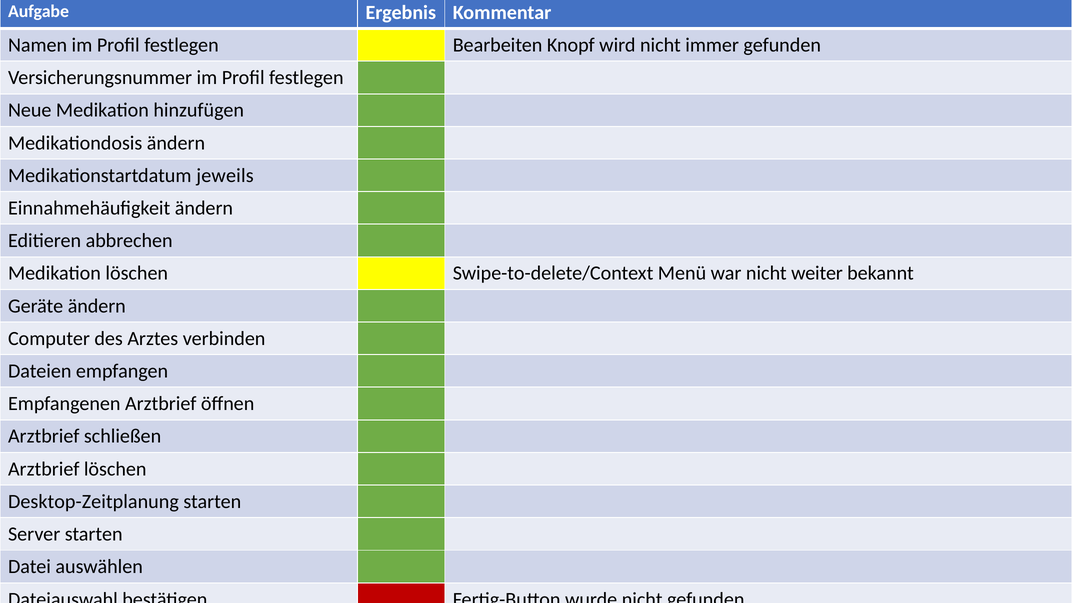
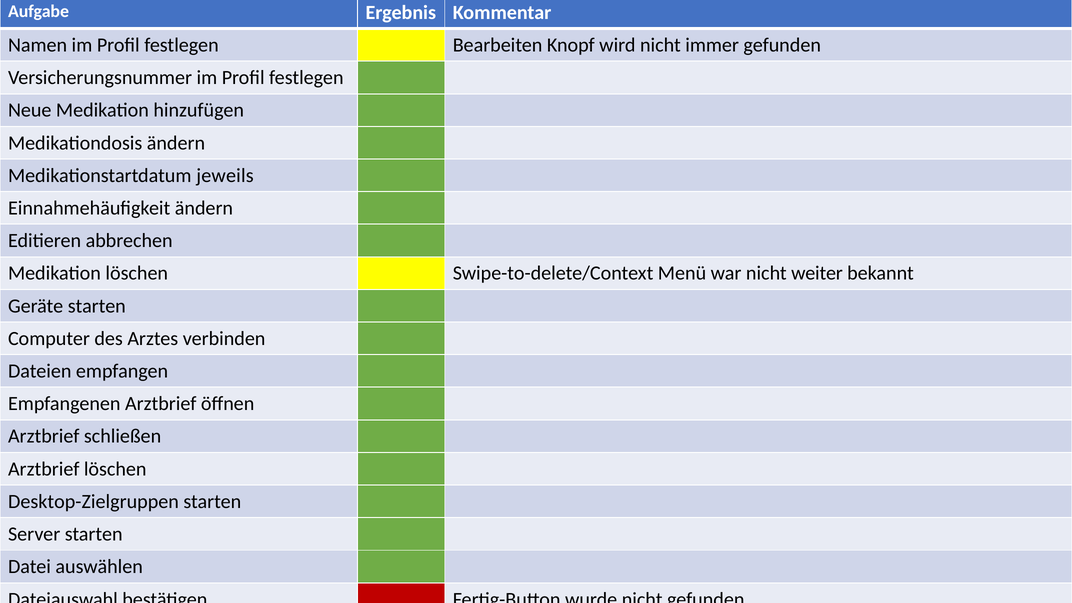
Geräte ändern: ändern -> starten (97, 306)
Desktop-Zeitplanung: Desktop-Zeitplanung -> Desktop-Zielgruppen (93, 502)
